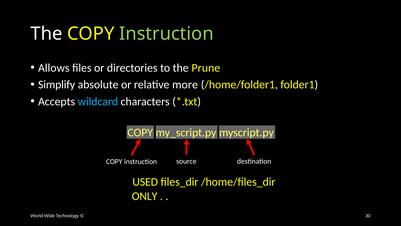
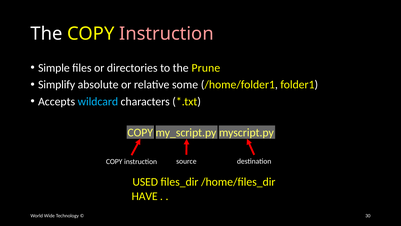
Instruction colour: light green -> pink (166, 34)
Allows: Allows -> Simple (54, 68)
more: more -> some (185, 85)
ONLY: ONLY -> HAVE (145, 196)
